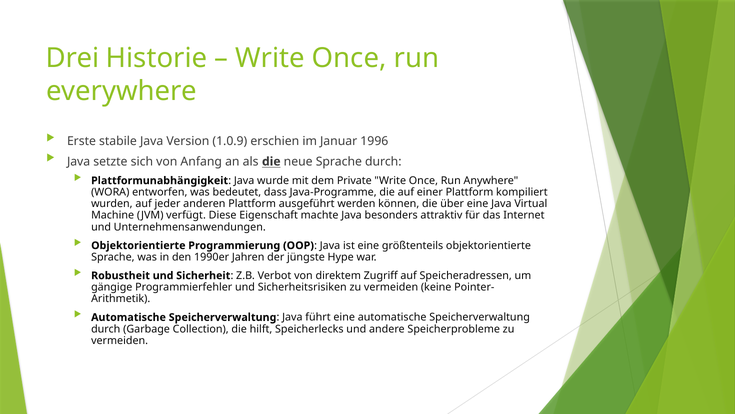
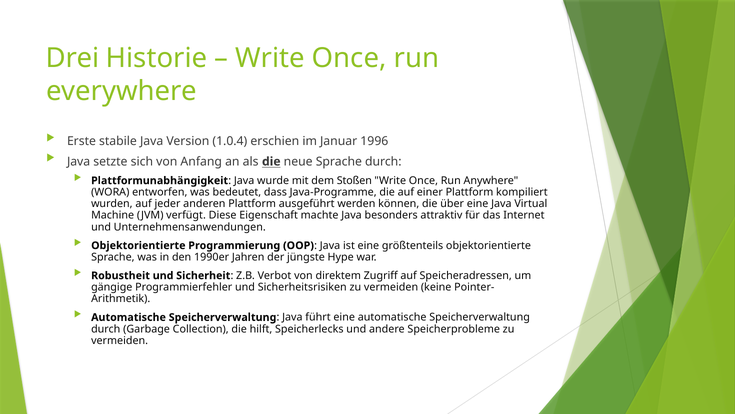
1.0.9: 1.0.9 -> 1.0.4 (230, 141)
Private: Private -> Stoßen (354, 180)
